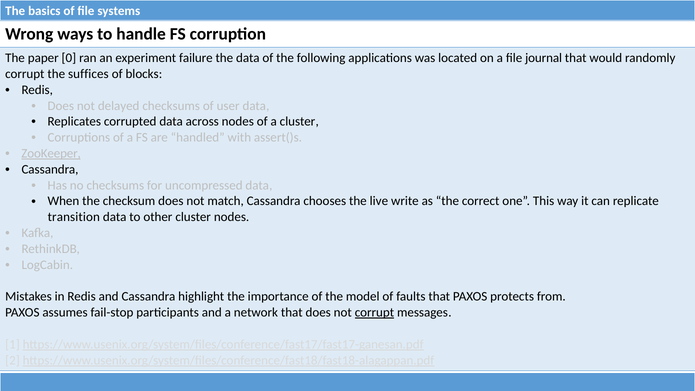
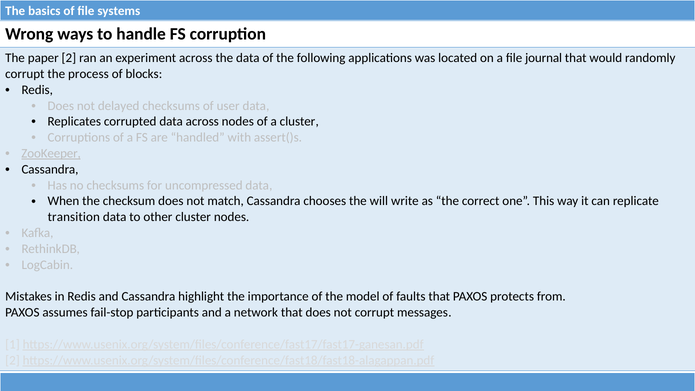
paper 0: 0 -> 2 (69, 58)
experiment failure: failure -> across (196, 58)
suffices: suffices -> process (88, 74)
live: live -> will (379, 201)
corrupt underline: present -> none (374, 312)
